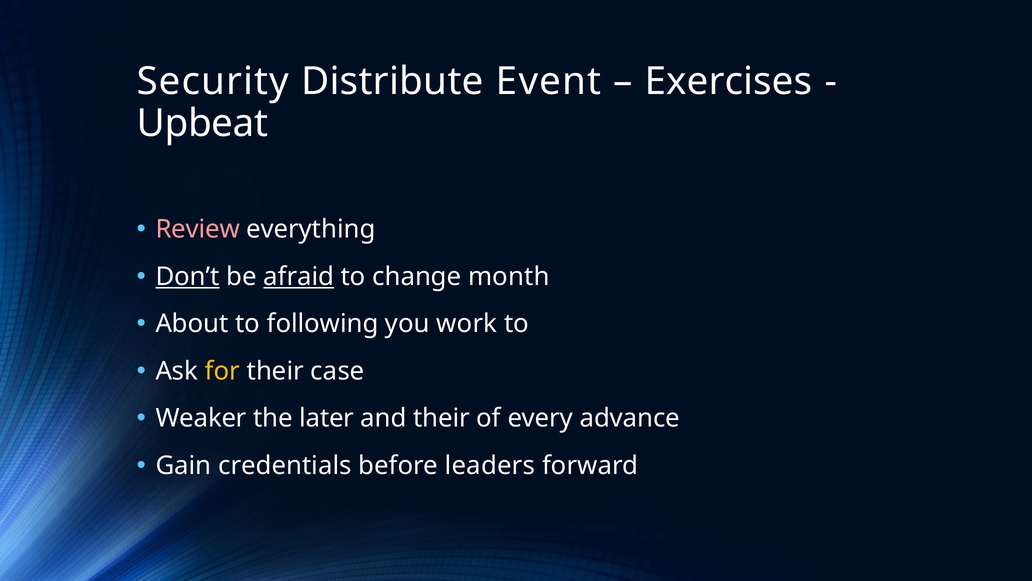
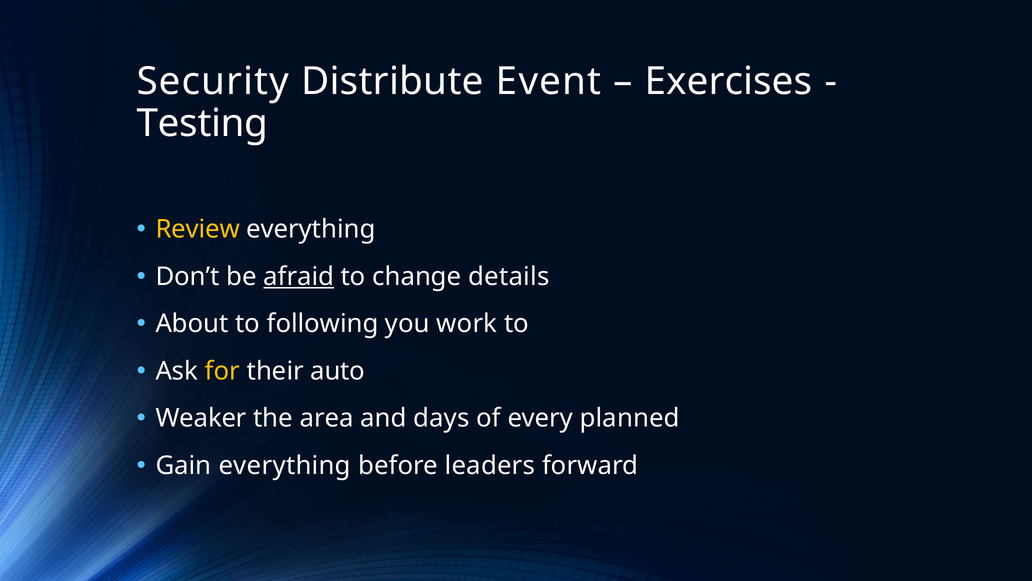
Upbeat: Upbeat -> Testing (202, 123)
Review colour: pink -> yellow (198, 229)
Don’t underline: present -> none (188, 277)
month: month -> details (509, 277)
case: case -> auto (338, 371)
later: later -> area (327, 418)
and their: their -> days (441, 418)
advance: advance -> planned (630, 418)
Gain credentials: credentials -> everything (285, 465)
